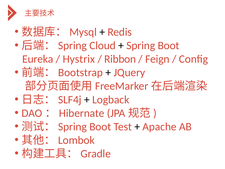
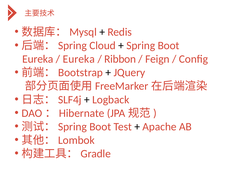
Hystrix: Hystrix -> Eureka (79, 59)
